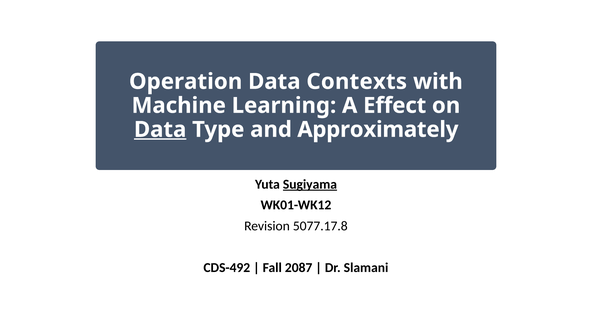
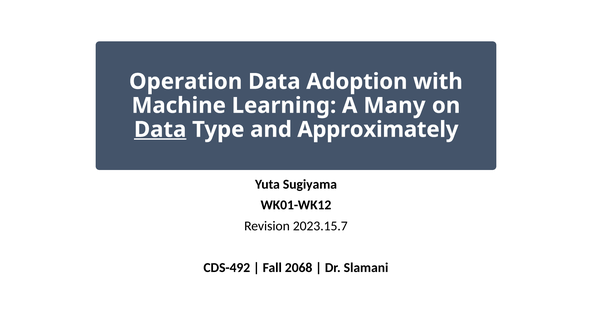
Contexts: Contexts -> Adoption (357, 82)
Effect: Effect -> Many (394, 106)
Sugiyama underline: present -> none (310, 184)
5077.17.8: 5077.17.8 -> 2023.15.7 (320, 226)
2087: 2087 -> 2068 (299, 268)
